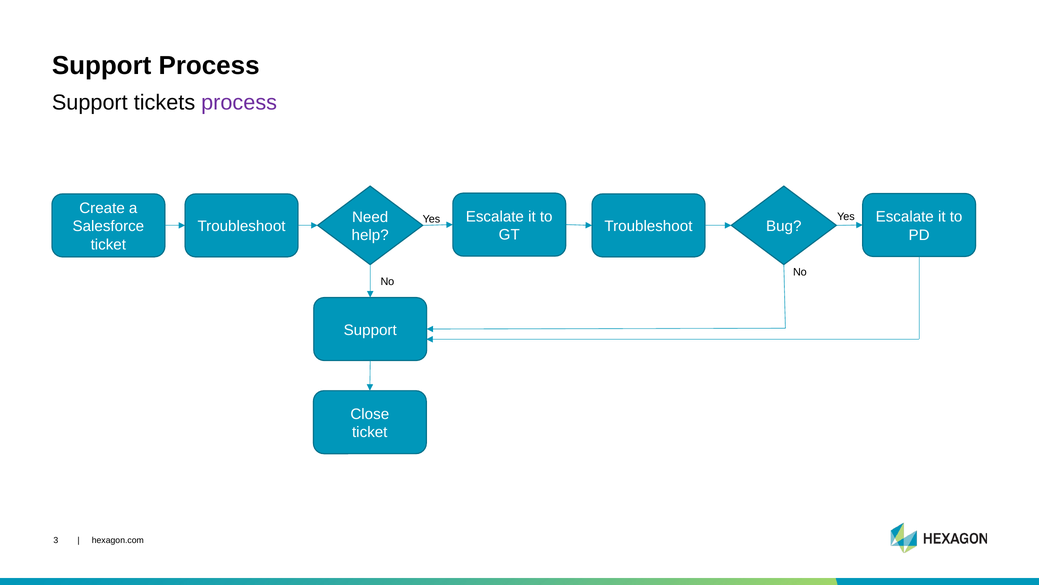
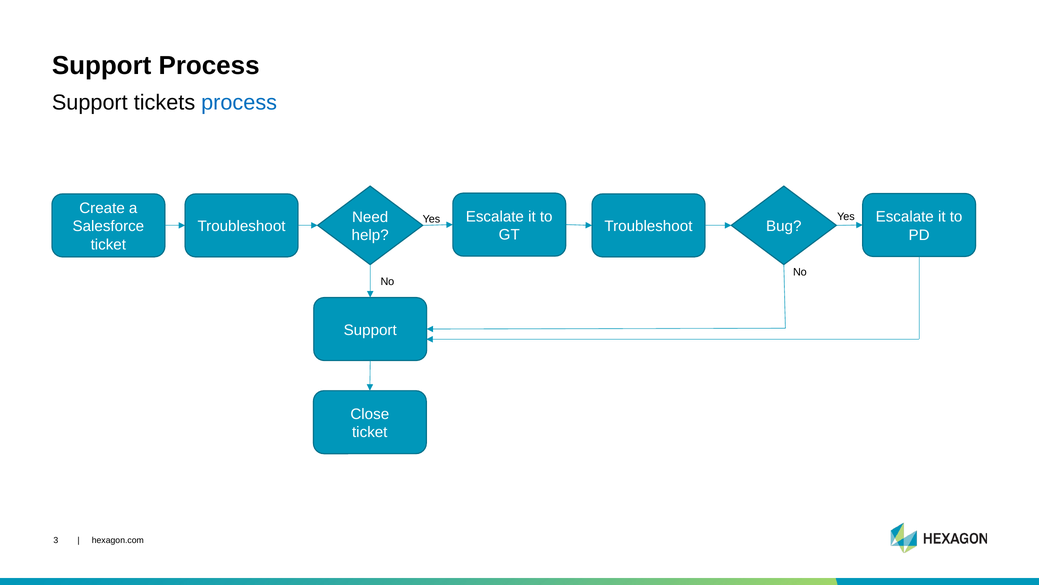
process colour: purple -> blue (239, 102)
